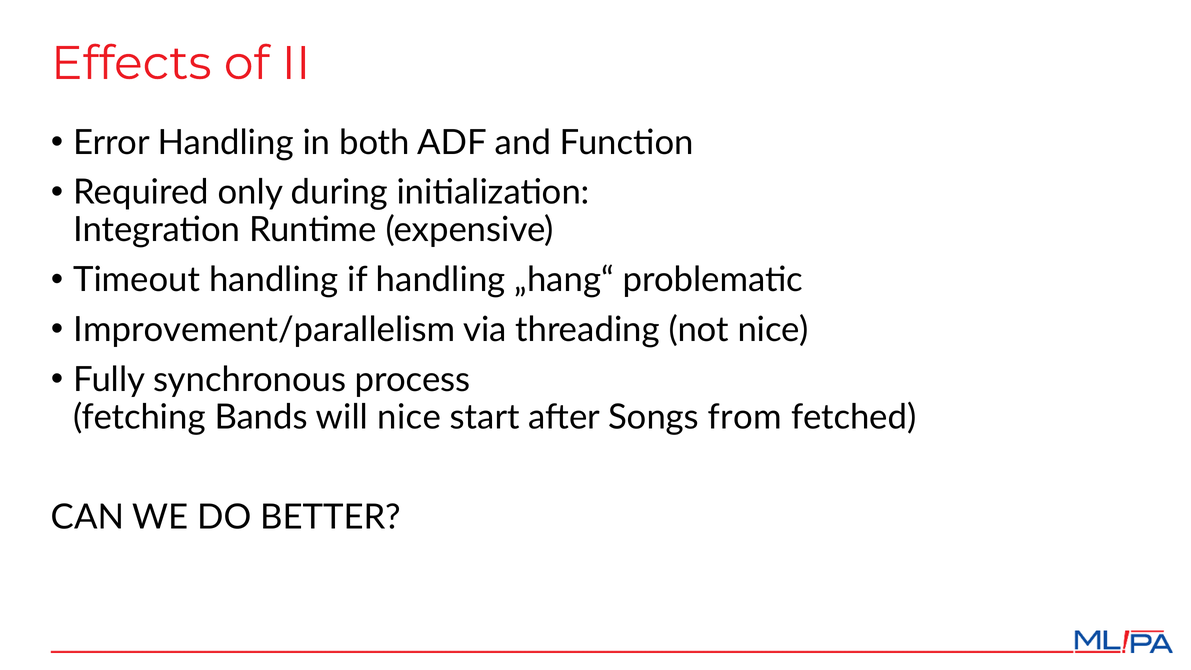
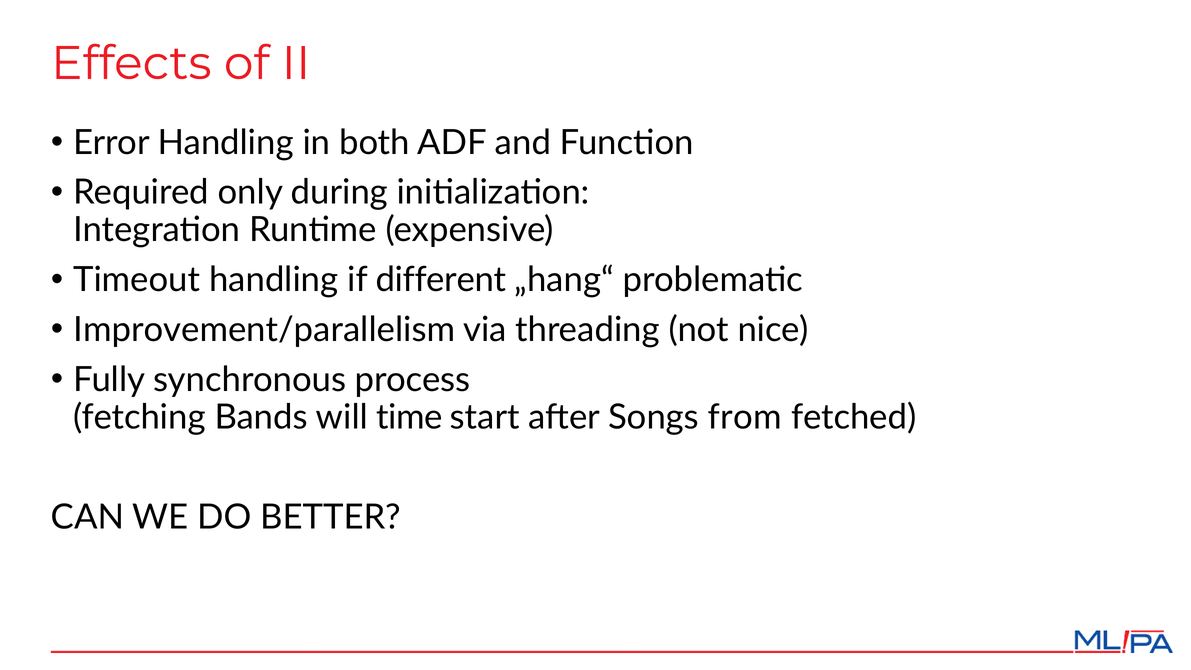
if handling: handling -> different (441, 280)
will nice: nice -> time (409, 417)
